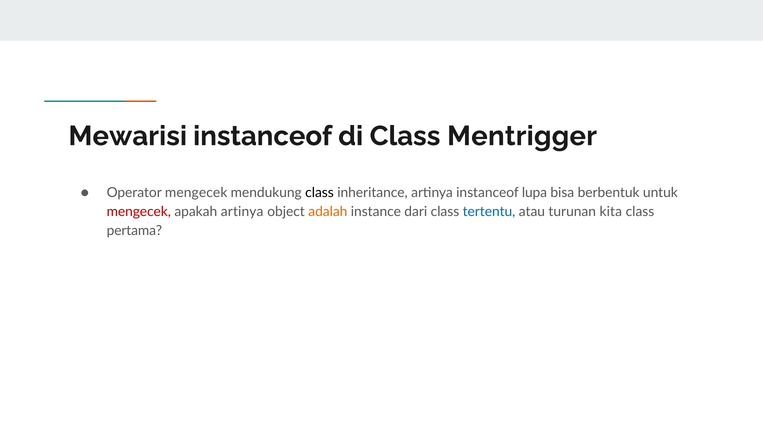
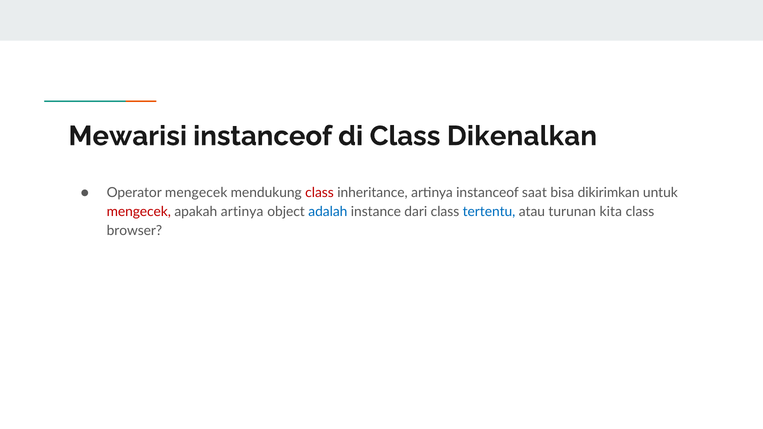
Mentrigger: Mentrigger -> Dikenalkan (522, 136)
class colour: black -> red (319, 193)
lupa: lupa -> saat (534, 193)
berbentuk: berbentuk -> dikirimkan (609, 193)
adalah colour: orange -> blue (328, 212)
pertama: pertama -> browser (134, 231)
